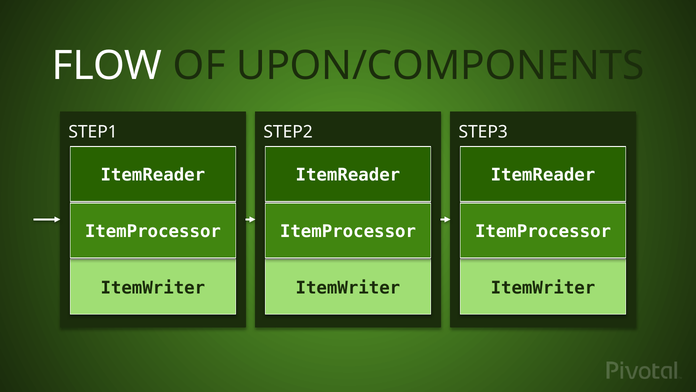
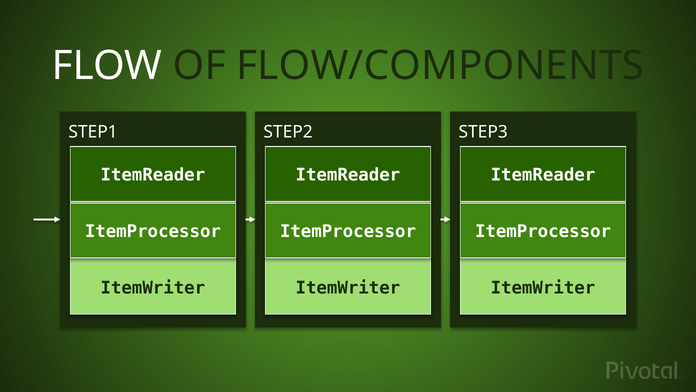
UPON/COMPONENTS: UPON/COMPONENTS -> FLOW/COMPONENTS (440, 66)
